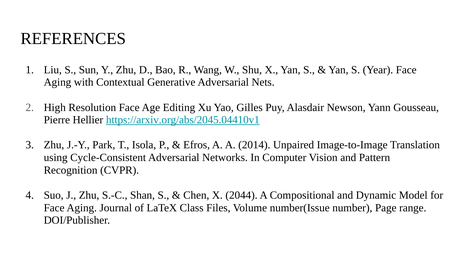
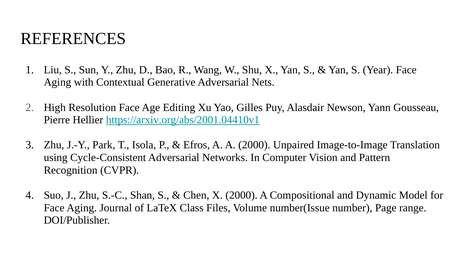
https://arxiv.org/abs/2045.04410v1: https://arxiv.org/abs/2045.04410v1 -> https://arxiv.org/abs/2001.04410v1 (183, 120)
A 2014: 2014 -> 2000 (254, 145)
X 2044: 2044 -> 2000 (242, 195)
